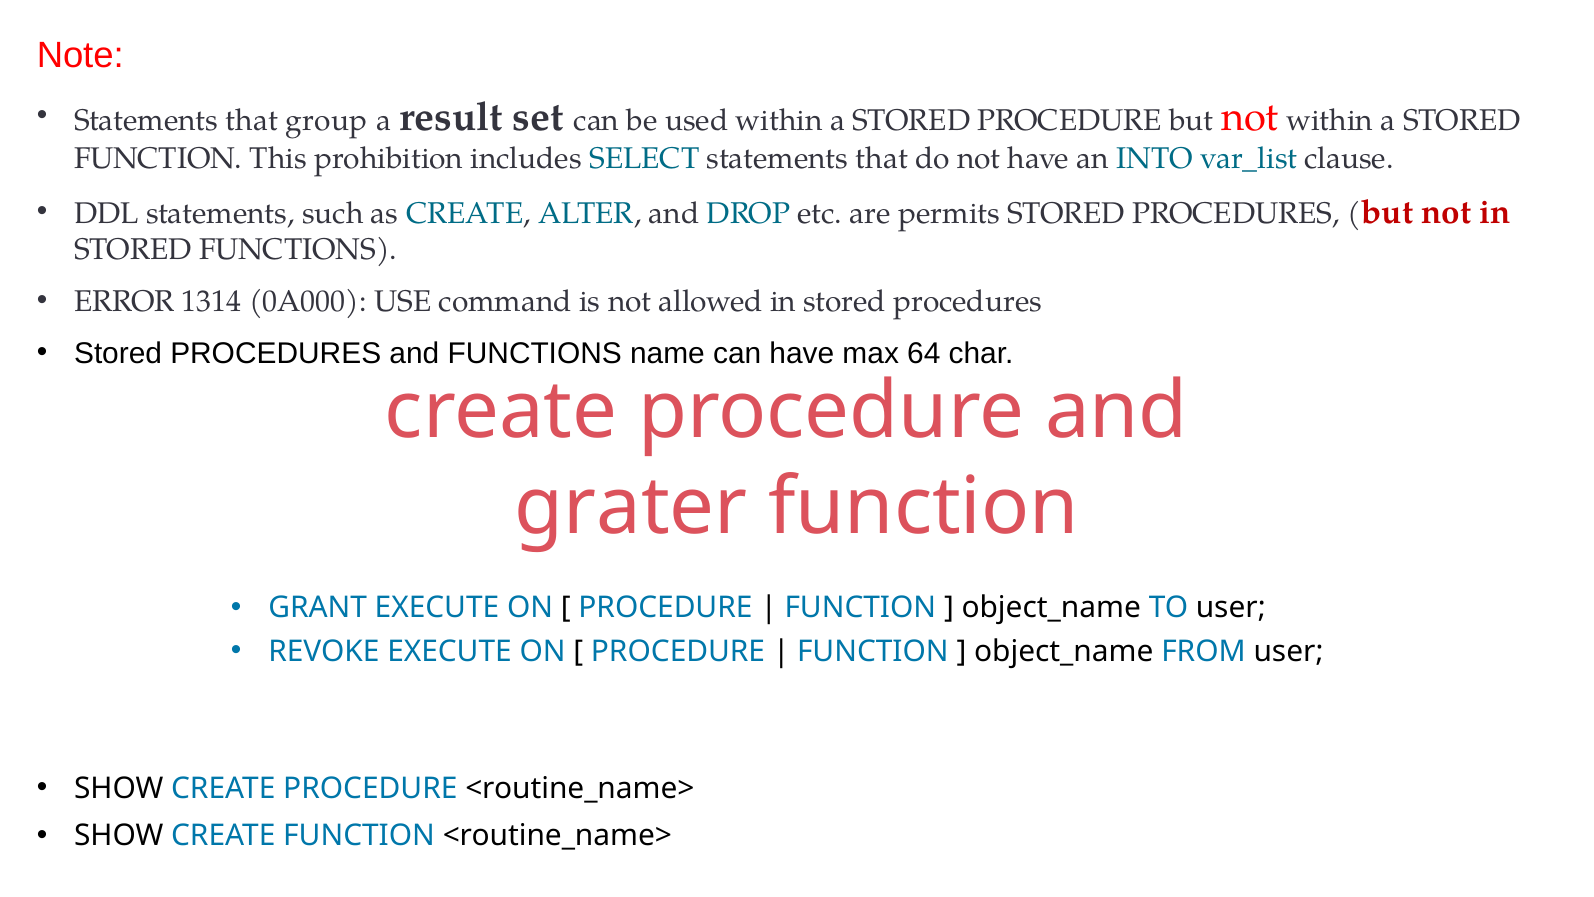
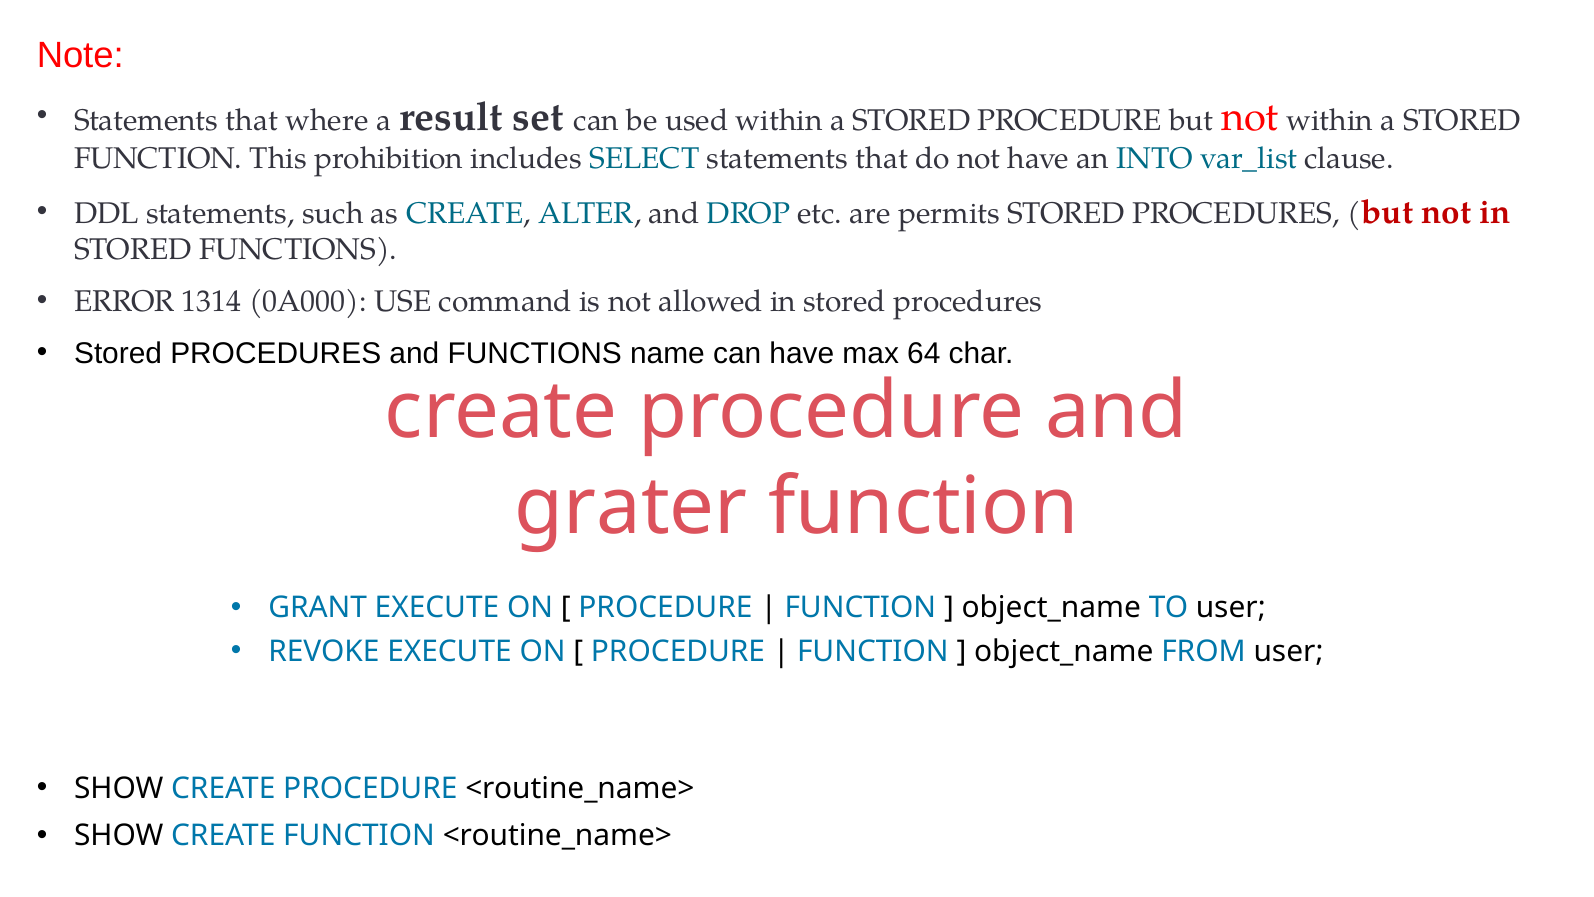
group: group -> where (327, 120)
